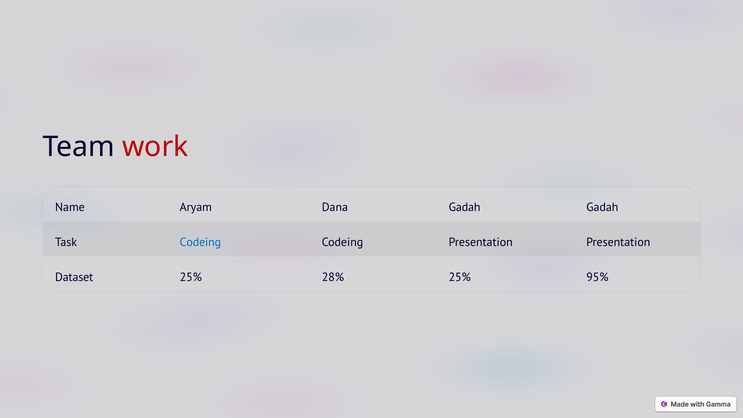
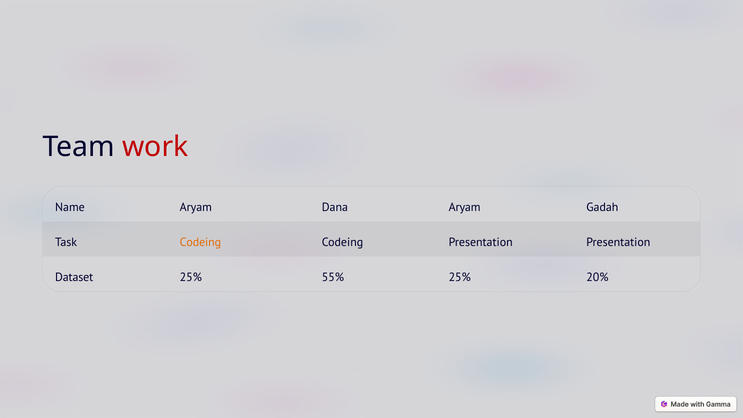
Gadah: Gadah -> Aryam (465, 207)
Codeing colour: blue -> orange (200, 242)
28%: 28% -> 55% (333, 277)
95%: 95% -> 20% (597, 277)
